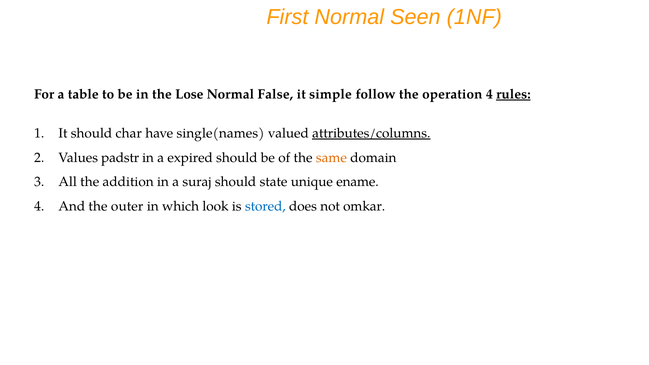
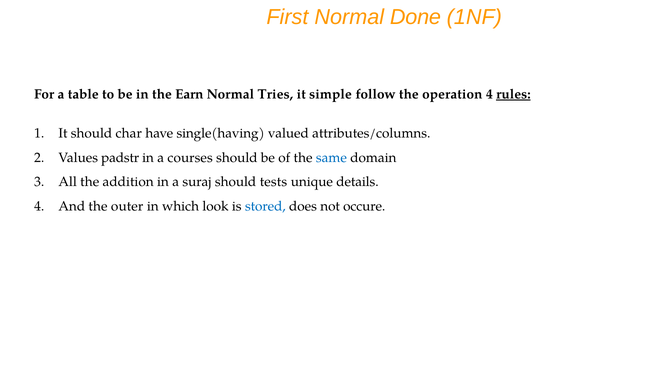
Seen: Seen -> Done (415, 17)
Lose: Lose -> Earn (189, 94)
False: False -> Tries (275, 94)
single(names: single(names -> single(having (221, 133)
attributes/columns underline: present -> none (371, 133)
expired: expired -> courses (190, 158)
same colour: orange -> blue (331, 158)
state: state -> tests (273, 182)
ename: ename -> details (357, 182)
omkar: omkar -> occure (364, 206)
